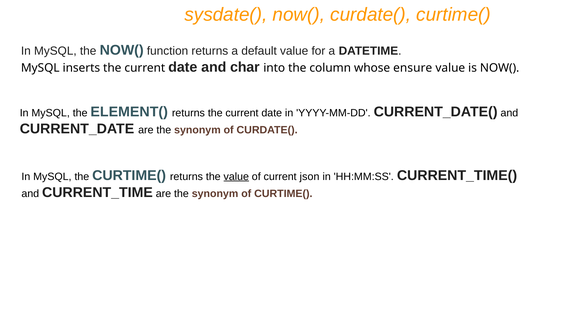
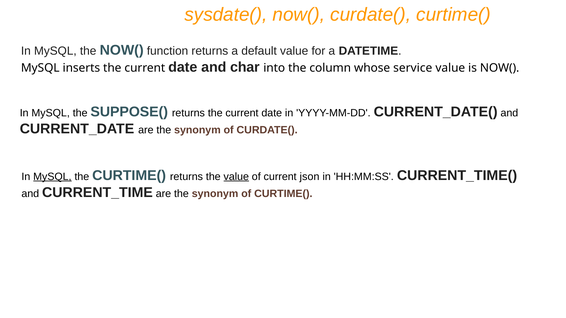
ensure: ensure -> service (413, 68)
ELEMENT(: ELEMENT( -> SUPPOSE( (129, 112)
MySQL underline: none -> present (52, 177)
